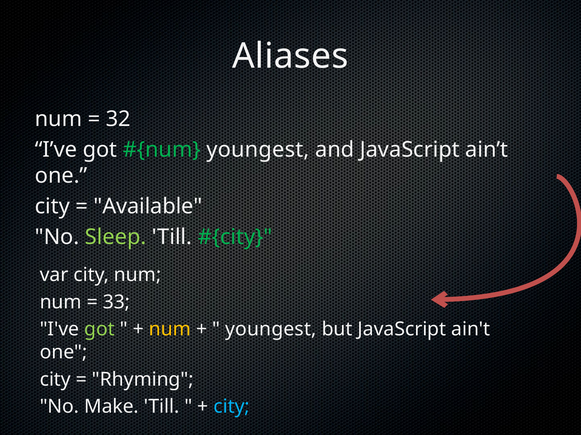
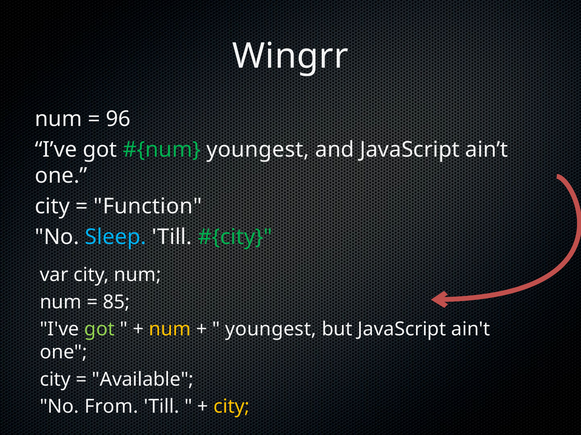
Aliases: Aliases -> Wingrr (290, 56)
32: 32 -> 96 (118, 119)
Available: Available -> Function (148, 207)
Sleep colour: light green -> light blue (116, 237)
33: 33 -> 85 (117, 302)
Rhyming: Rhyming -> Available (143, 380)
Make: Make -> From (111, 407)
city colour: light blue -> yellow (232, 407)
